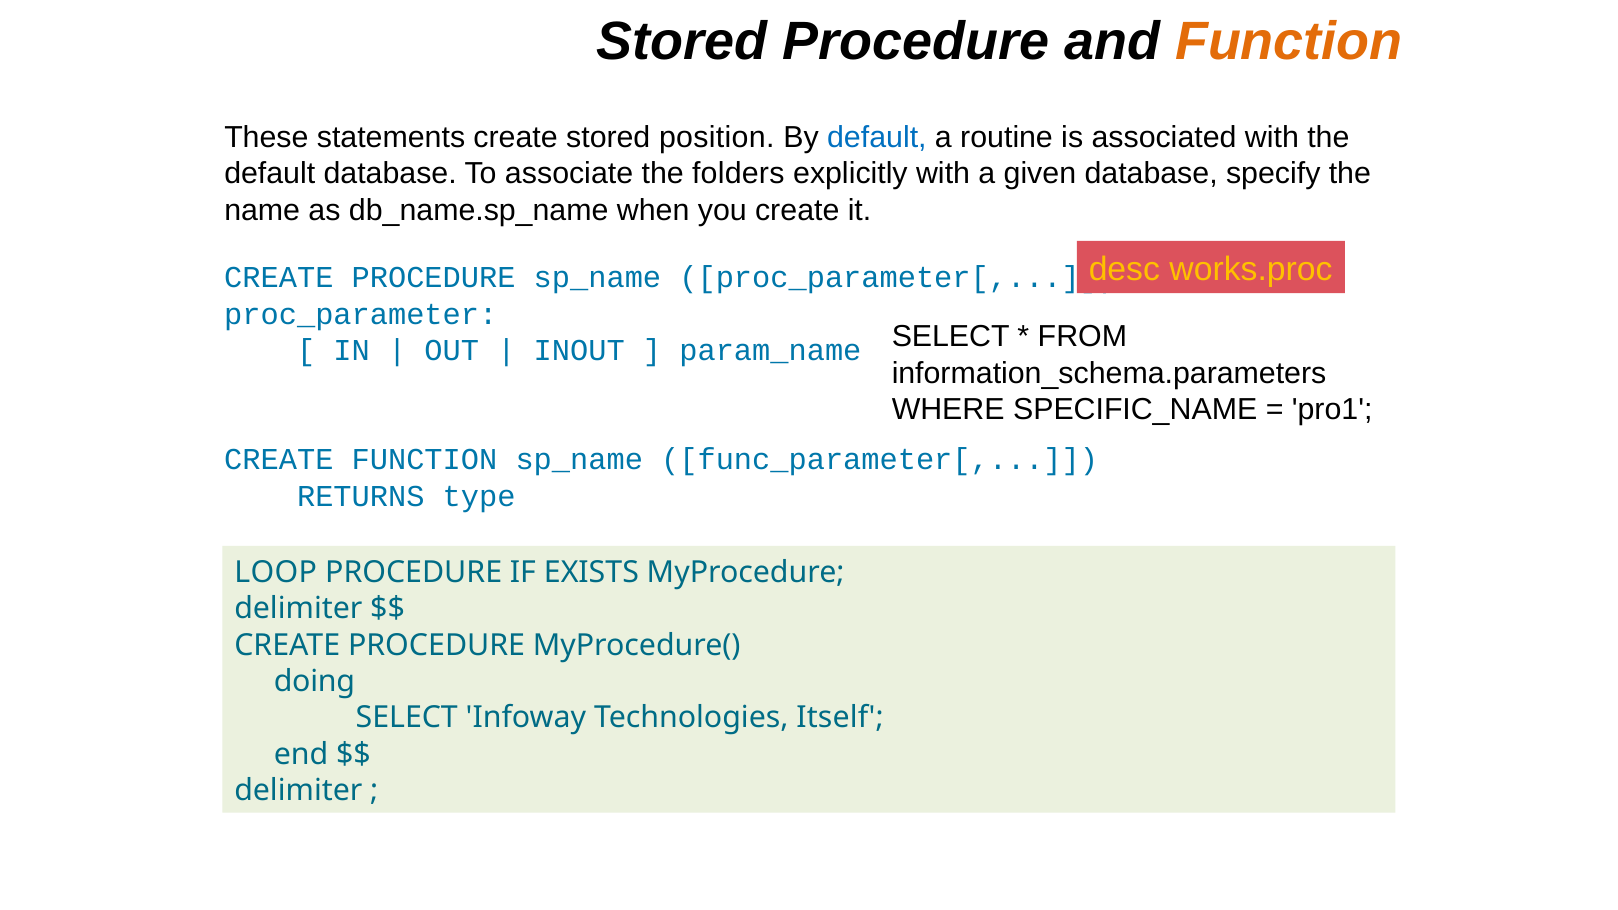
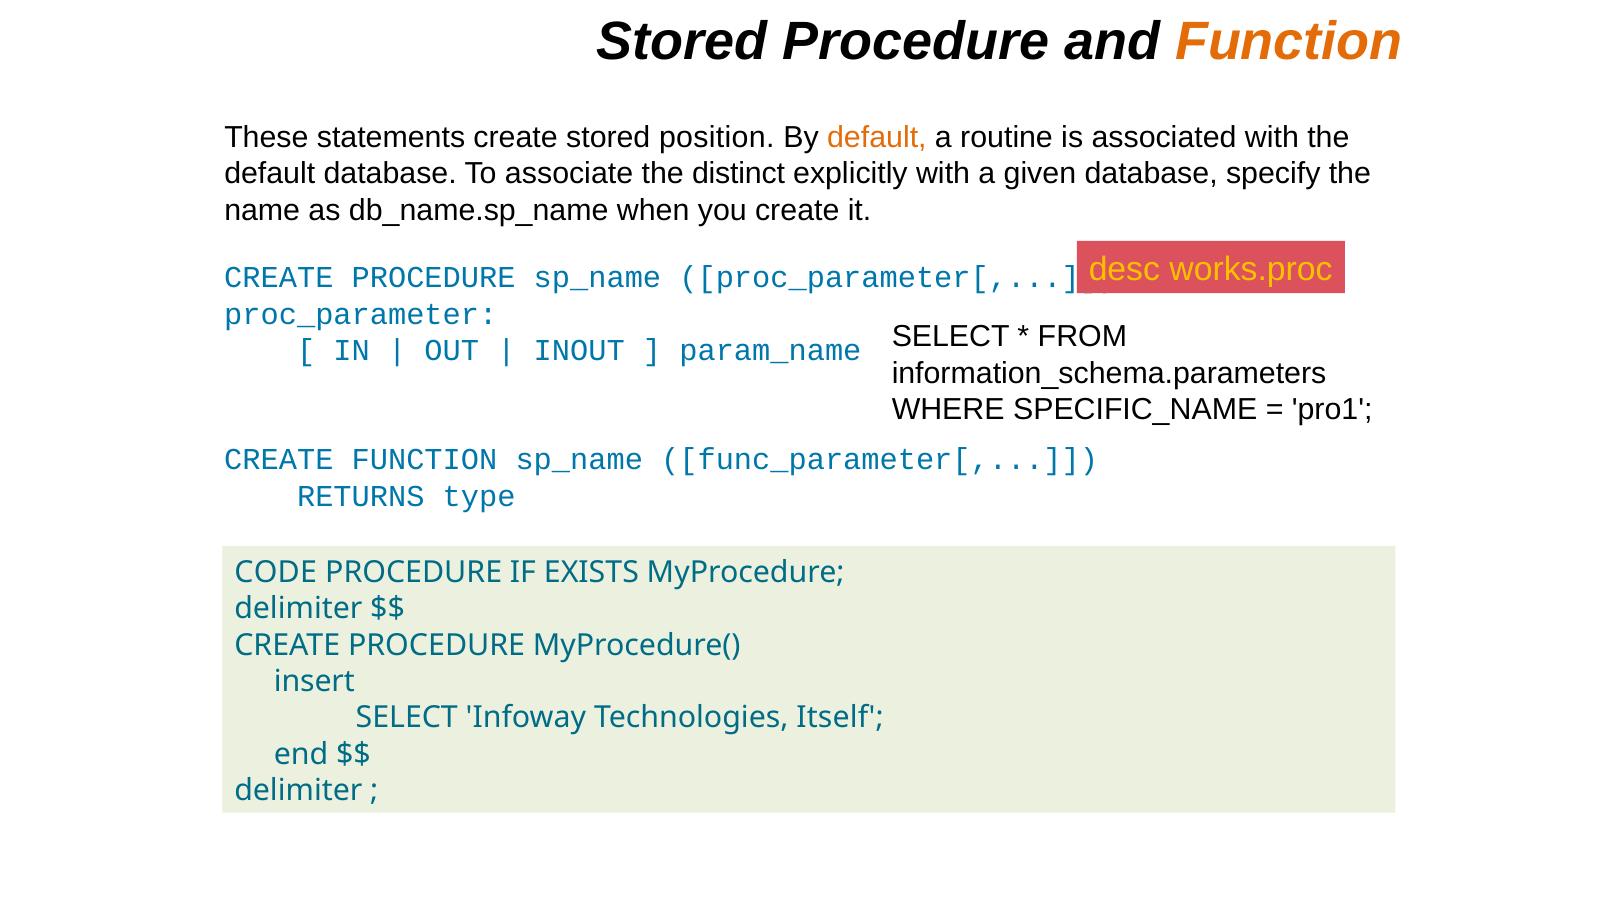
default colour: blue -> orange (877, 137)
folders: folders -> distinct (739, 174)
LOOP: LOOP -> CODE (276, 572)
doing: doing -> insert (314, 682)
